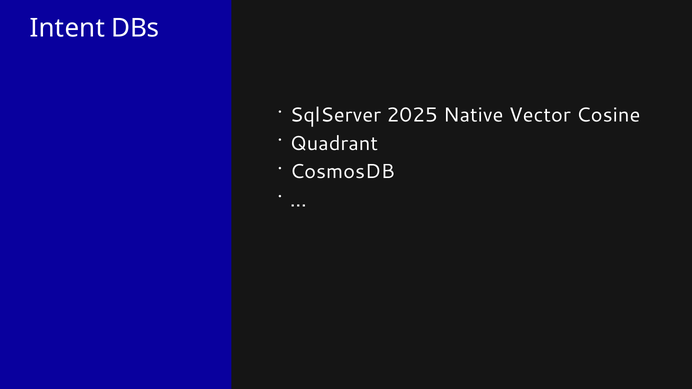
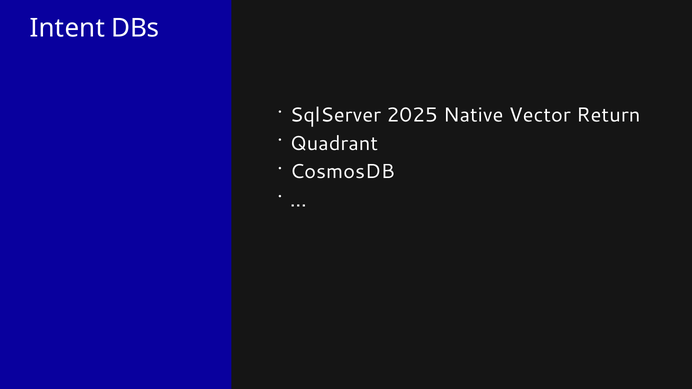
Cosine: Cosine -> Return (608, 115)
